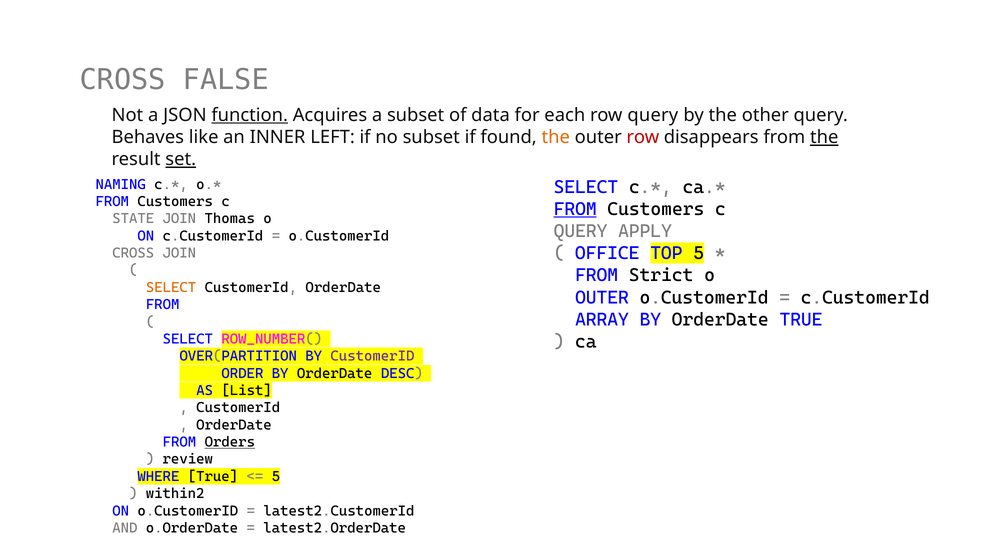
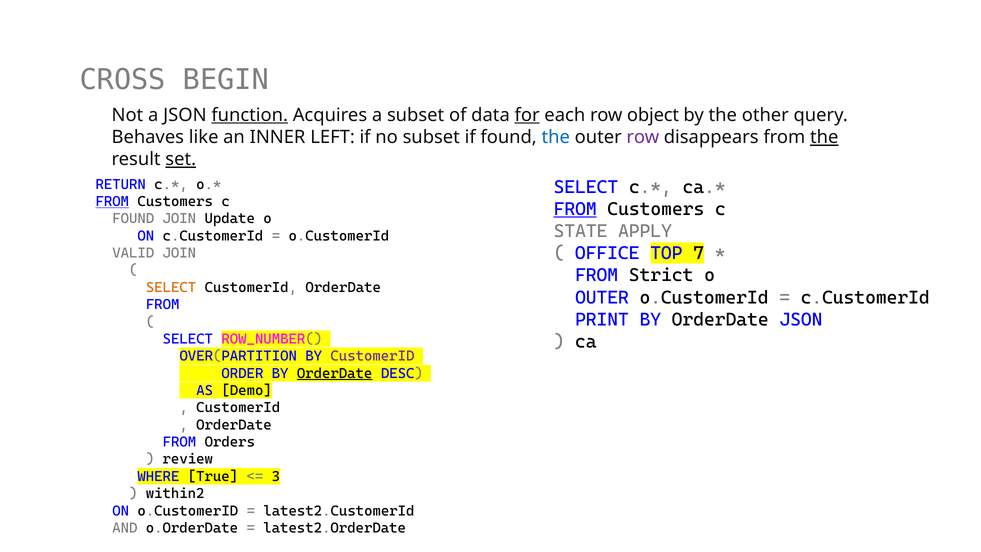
FALSE: FALSE -> BEGIN (226, 80)
for underline: none -> present (527, 115)
row query: query -> object (653, 115)
the colour: orange -> blue (556, 137)
row colour: red -> purple (643, 137)
NAMING: NAMING -> RETURN (121, 184)
FROM underline: none -> present (112, 201)
STATE: STATE -> FOUND (133, 219)
Thomas: Thomas -> Update (230, 219)
QUERY: QUERY -> STATE (581, 231)
TOP 5: 5 -> 7 (699, 253)
CROSS: CROSS -> VALID (133, 253)
ARRAY: ARRAY -> PRINT (602, 319)
OrderDate TRUE: TRUE -> JSON (801, 319)
OrderDate underline: none -> present (335, 373)
List: List -> Demo (247, 390)
Orders underline: present -> none (230, 442)
5: 5 -> 3 (276, 476)
